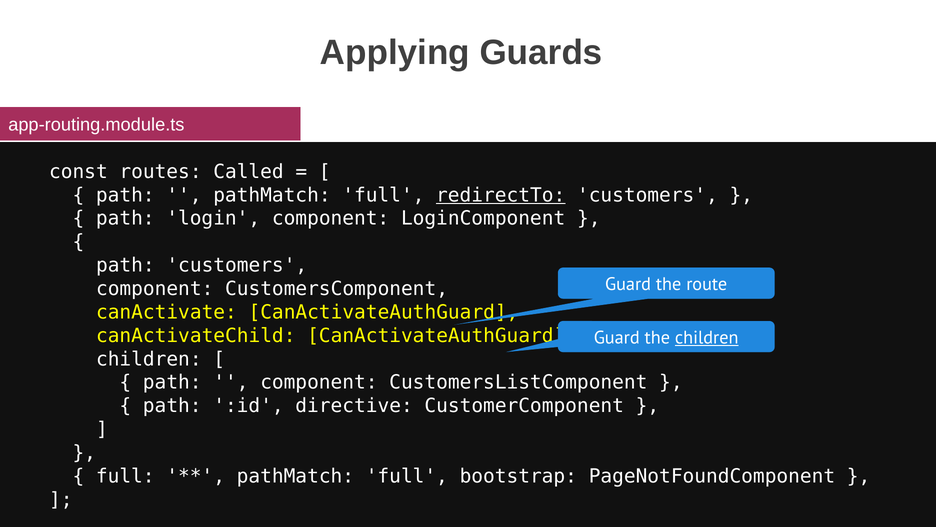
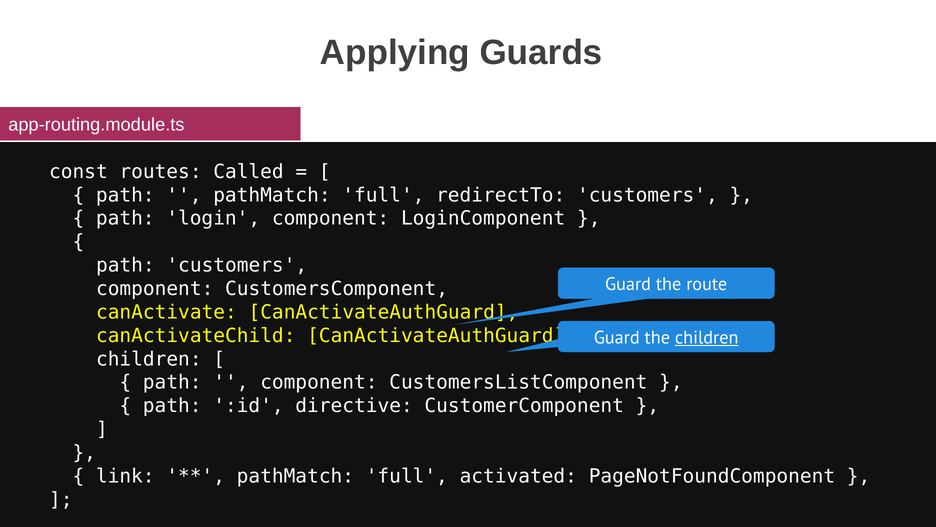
redirectTo underline: present -> none (501, 195)
full: full -> link (125, 476)
bootstrap: bootstrap -> activated (518, 476)
